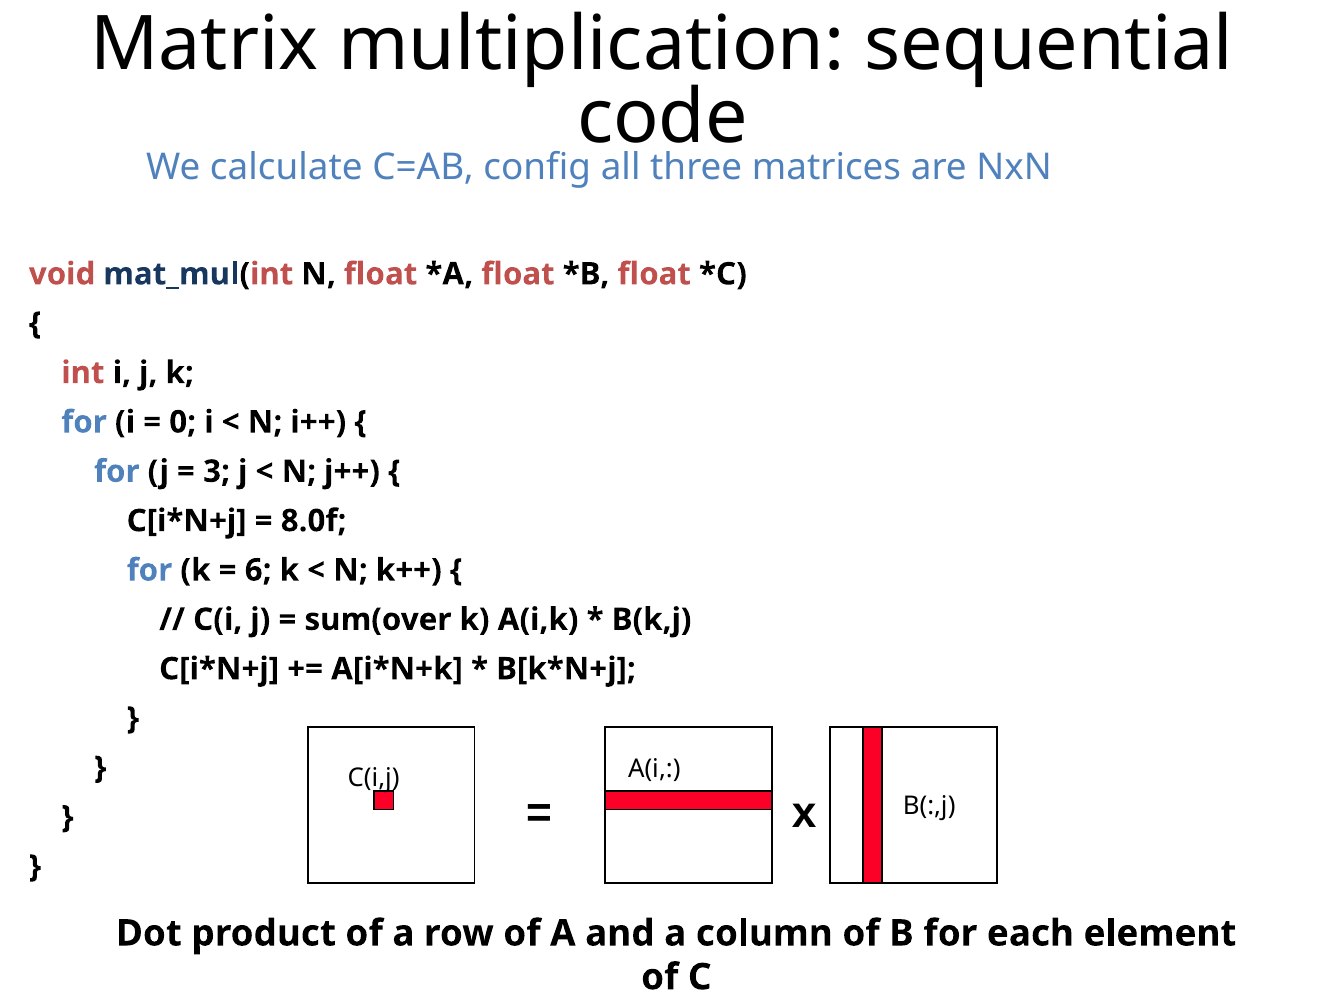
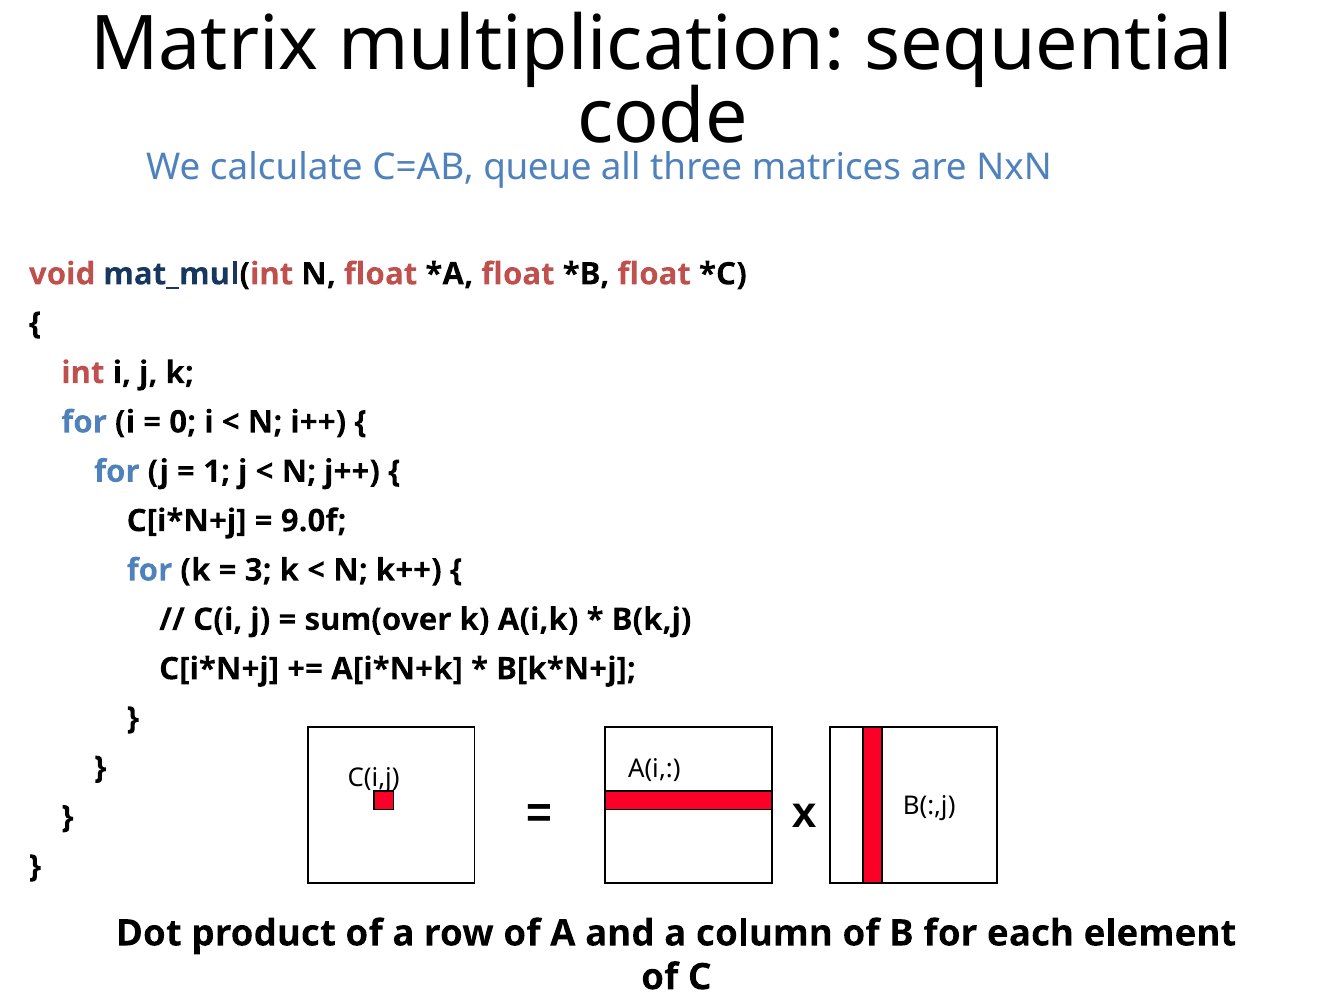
config: config -> queue (537, 167)
3: 3 -> 1 (217, 471)
8.0f: 8.0f -> 9.0f (314, 521)
6: 6 -> 3 (258, 570)
